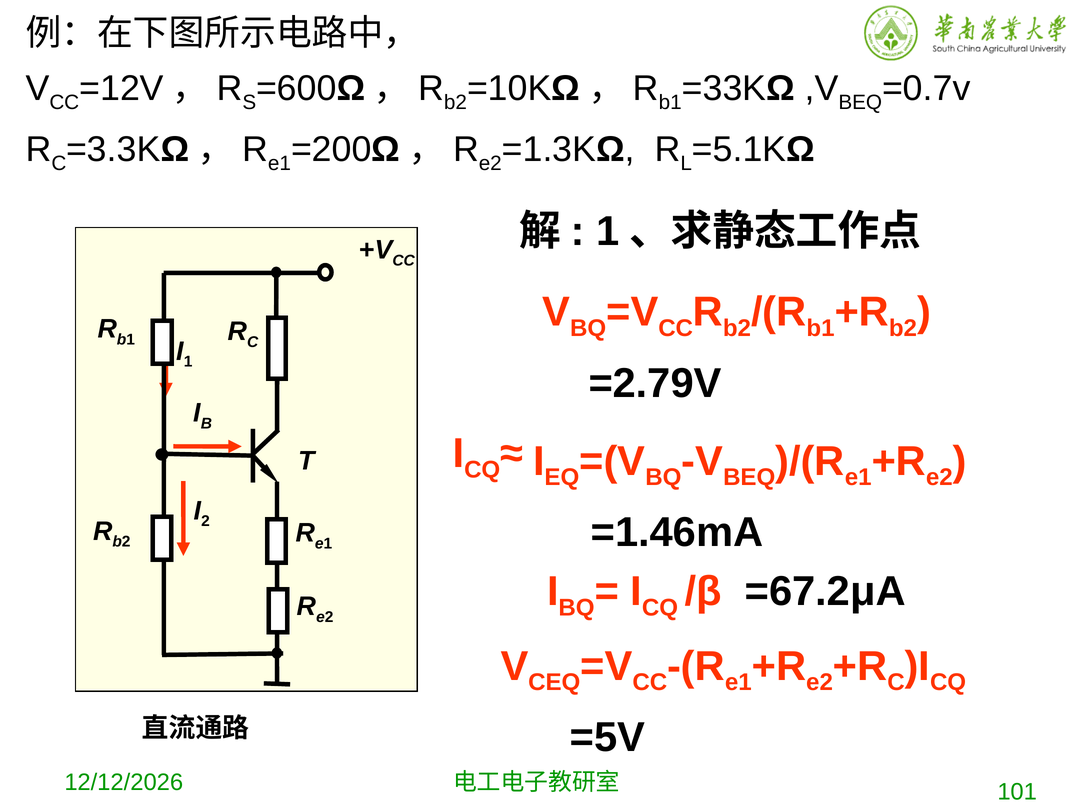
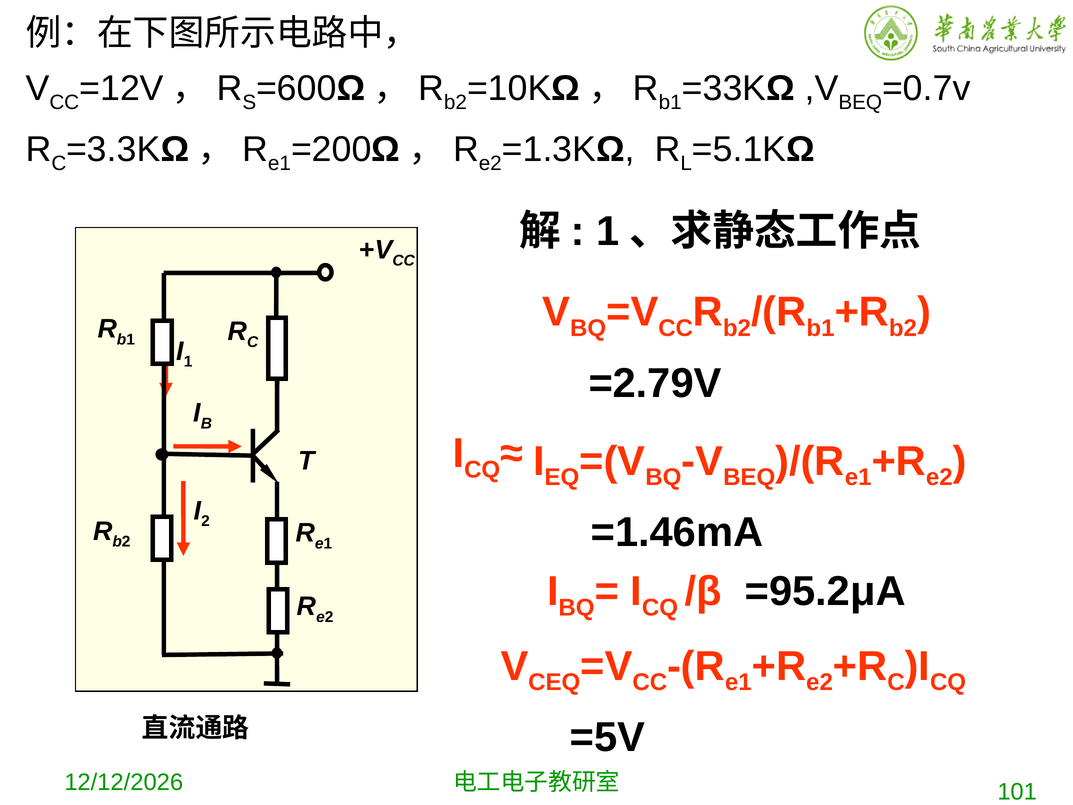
=67.2μA: =67.2μA -> =95.2μA (825, 591)
